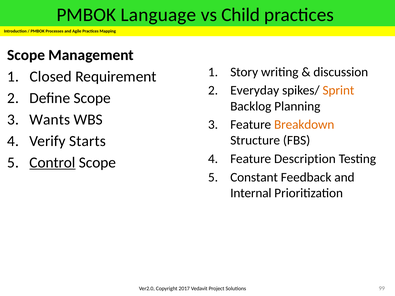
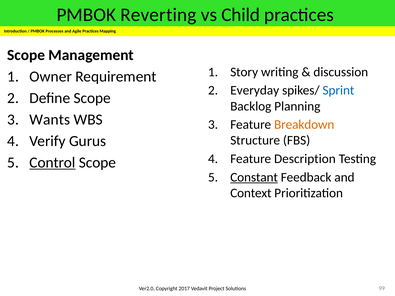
Language: Language -> Reverting (158, 15)
Closed: Closed -> Owner (51, 77)
Sprint colour: orange -> blue (338, 90)
Starts: Starts -> Gurus (88, 141)
Constant underline: none -> present (254, 177)
Internal: Internal -> Context (251, 193)
